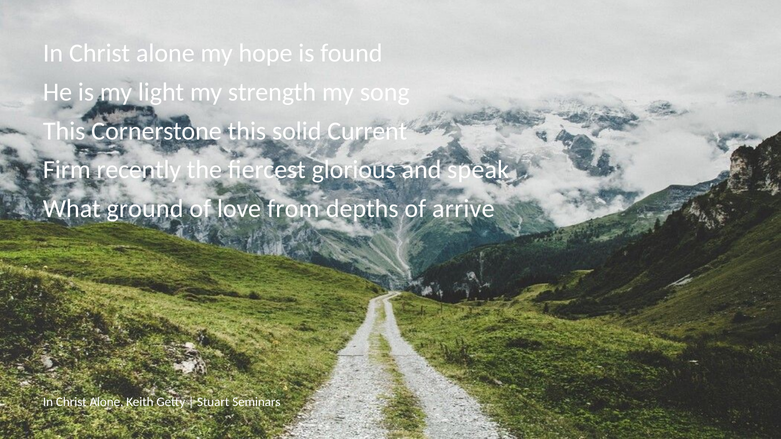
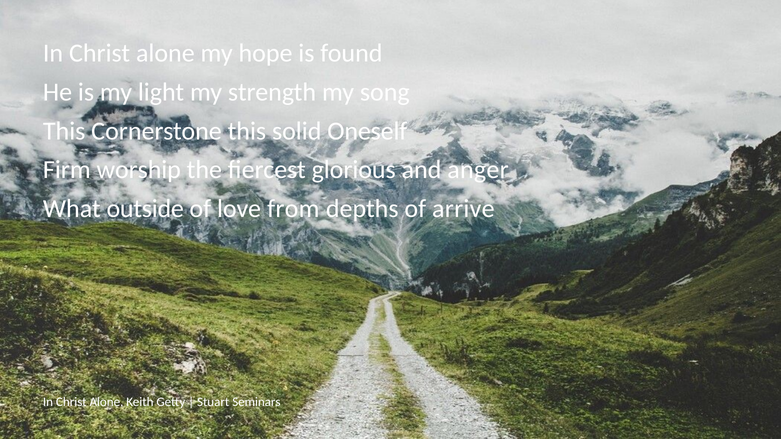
Current: Current -> Oneself (367, 131)
recently: recently -> worship (139, 170)
speak: speak -> anger (478, 170)
ground: ground -> outside (145, 209)
